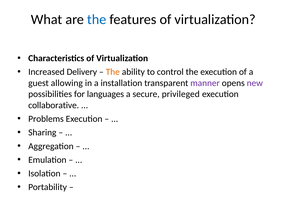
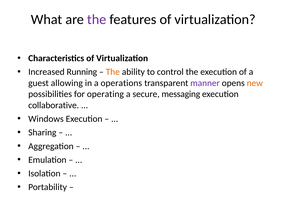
the colour: blue -> purple (97, 20)
Delivery: Delivery -> Running (82, 72)
installation: installation -> operations (121, 83)
new colour: purple -> orange (255, 83)
languages: languages -> operating (105, 94)
privileged: privileged -> messaging (181, 94)
Problems: Problems -> Windows (46, 119)
